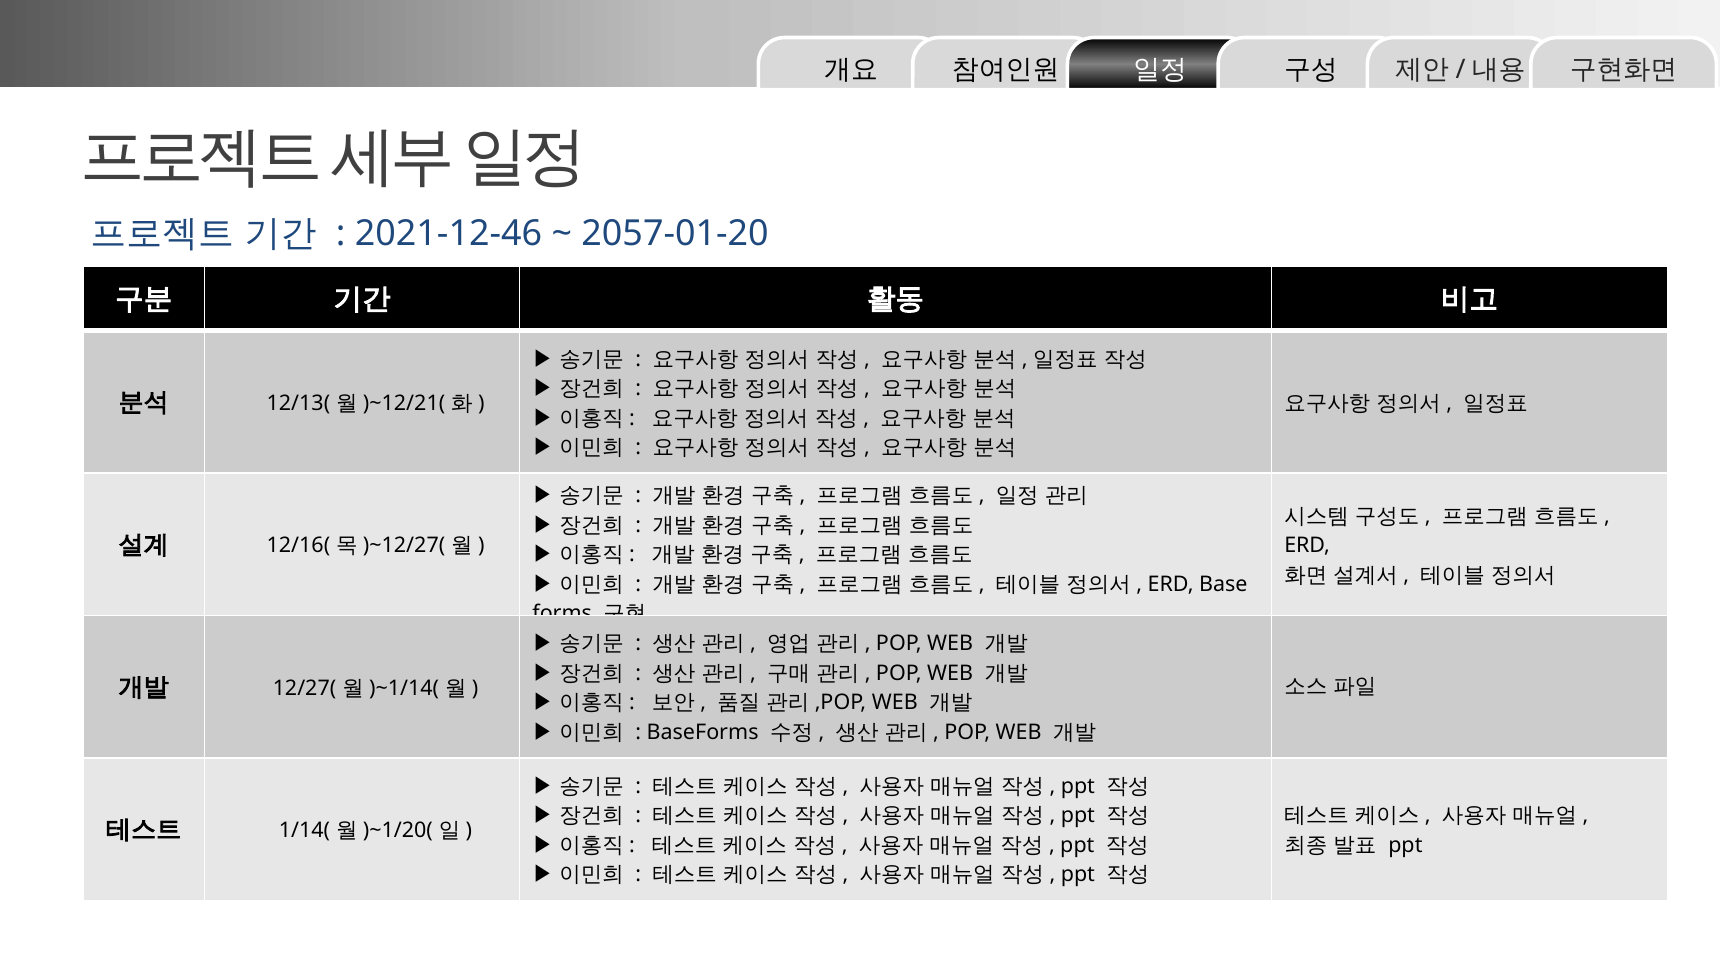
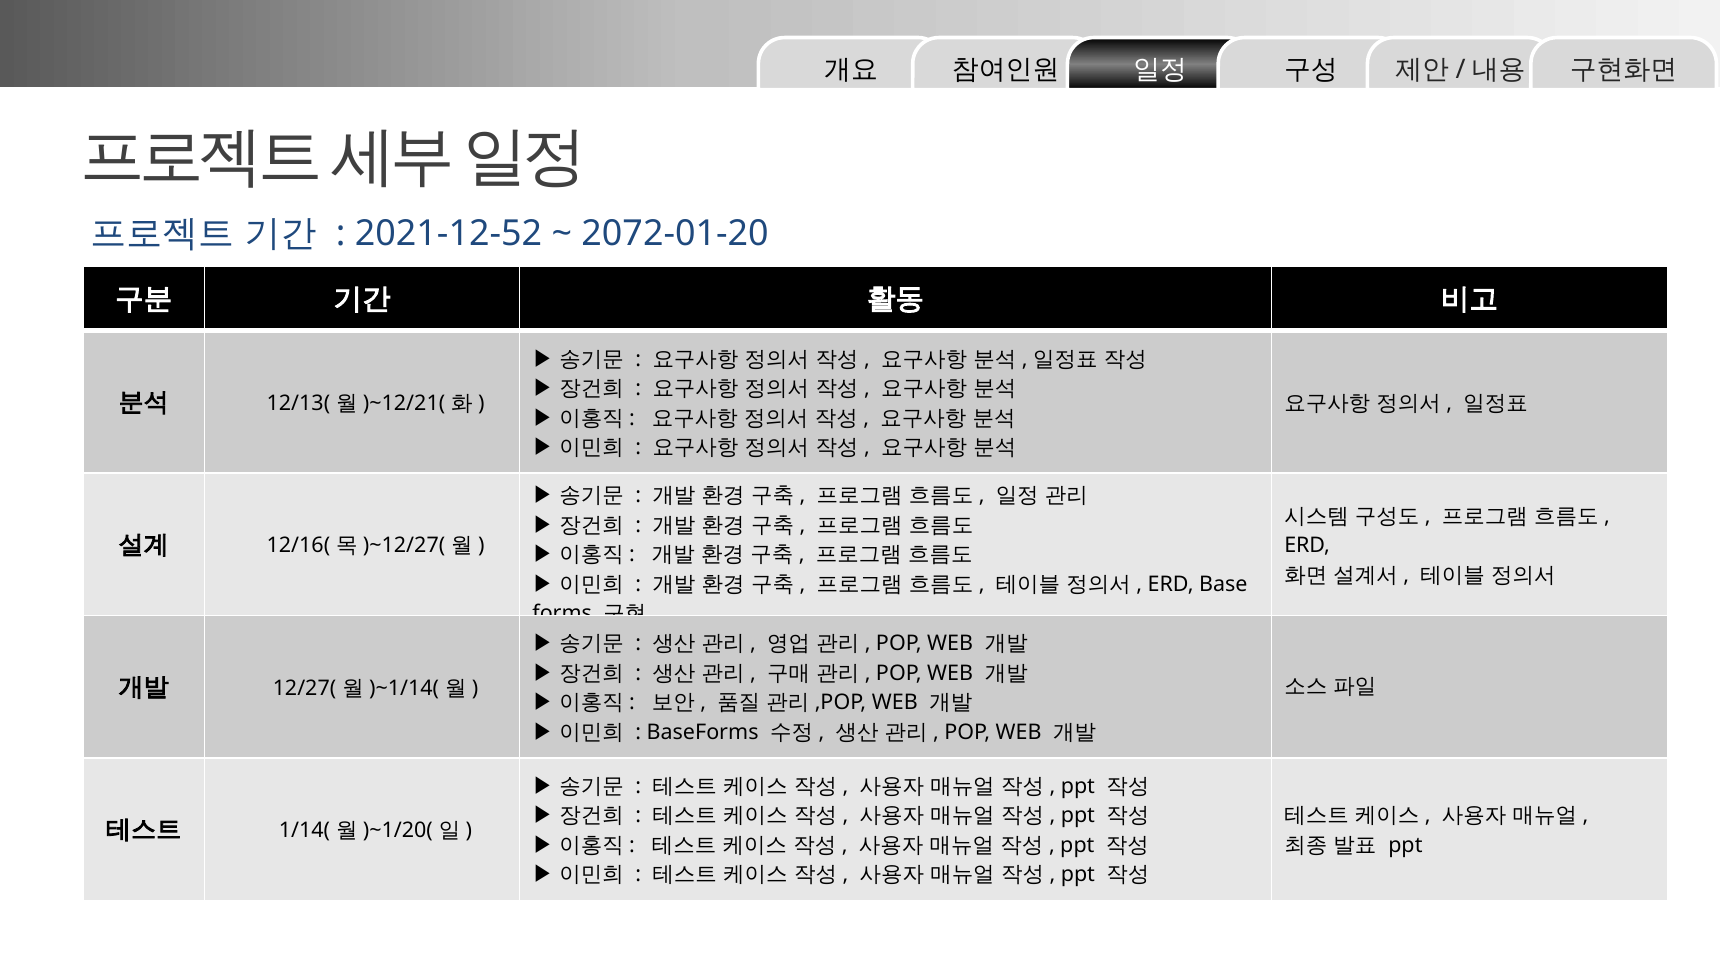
2021-12-46: 2021-12-46 -> 2021-12-52 (449, 234)
2057-01-20: 2057-01-20 -> 2072-01-20 (675, 234)
